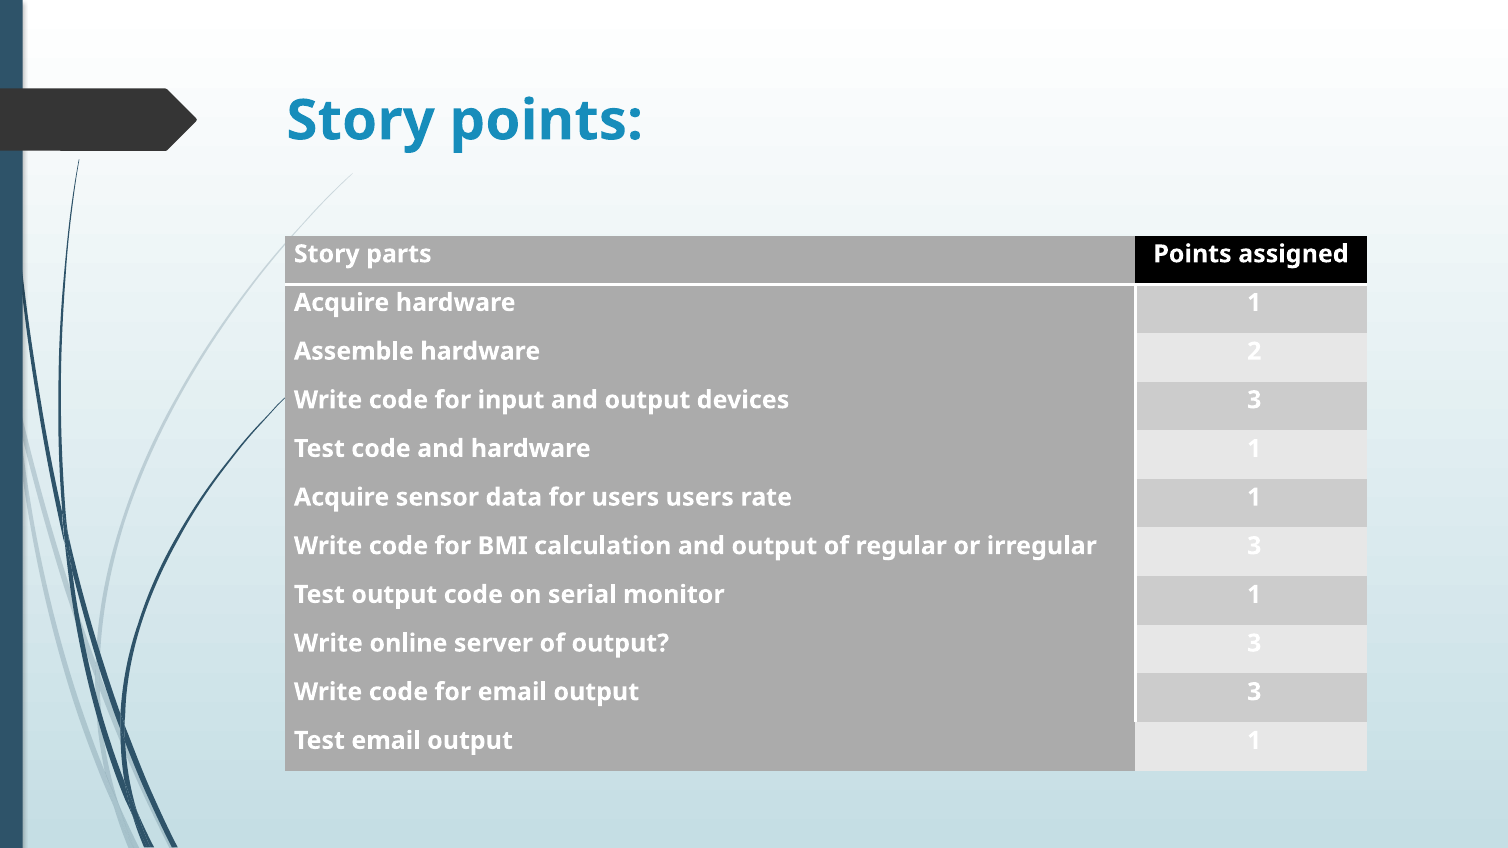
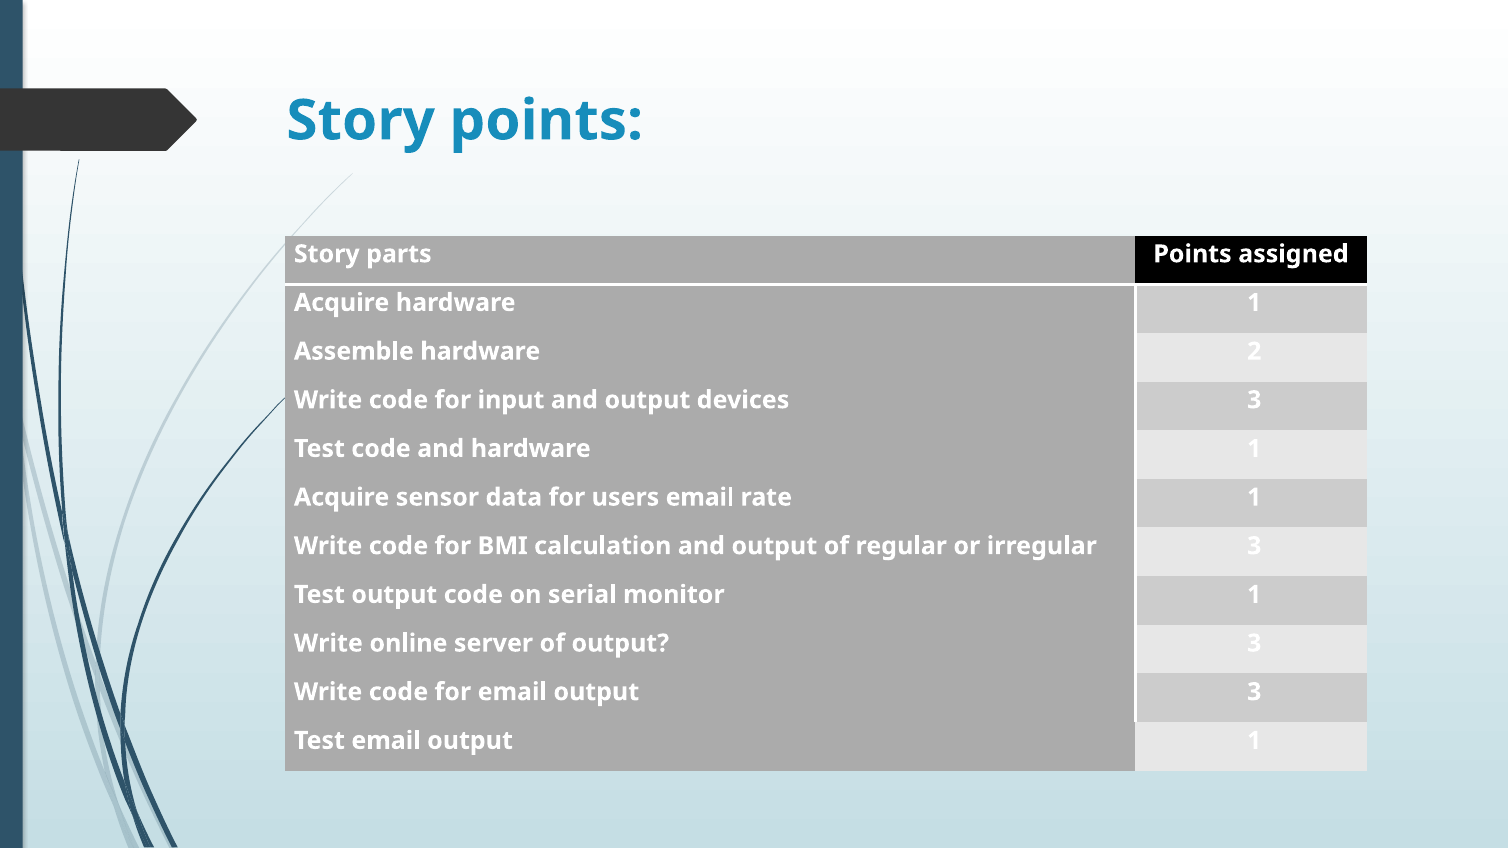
users users: users -> email (700, 497)
